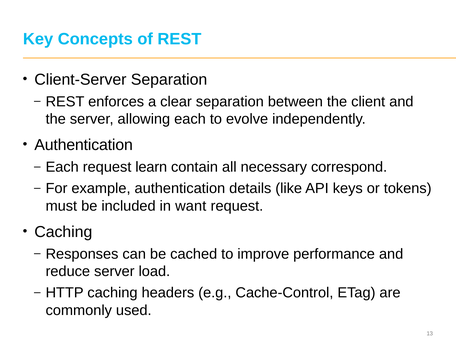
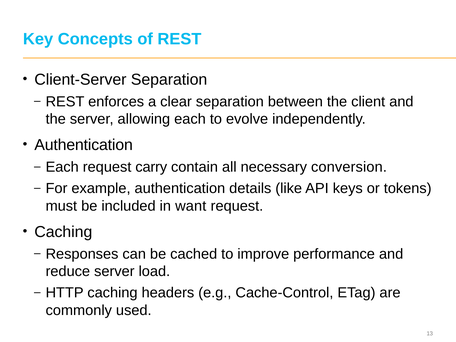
learn: learn -> carry (151, 167)
correspond: correspond -> conversion (349, 167)
